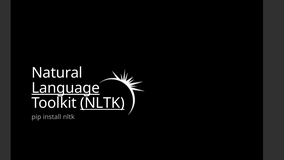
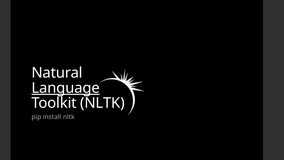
NLTK underline: present -> none (102, 103)
